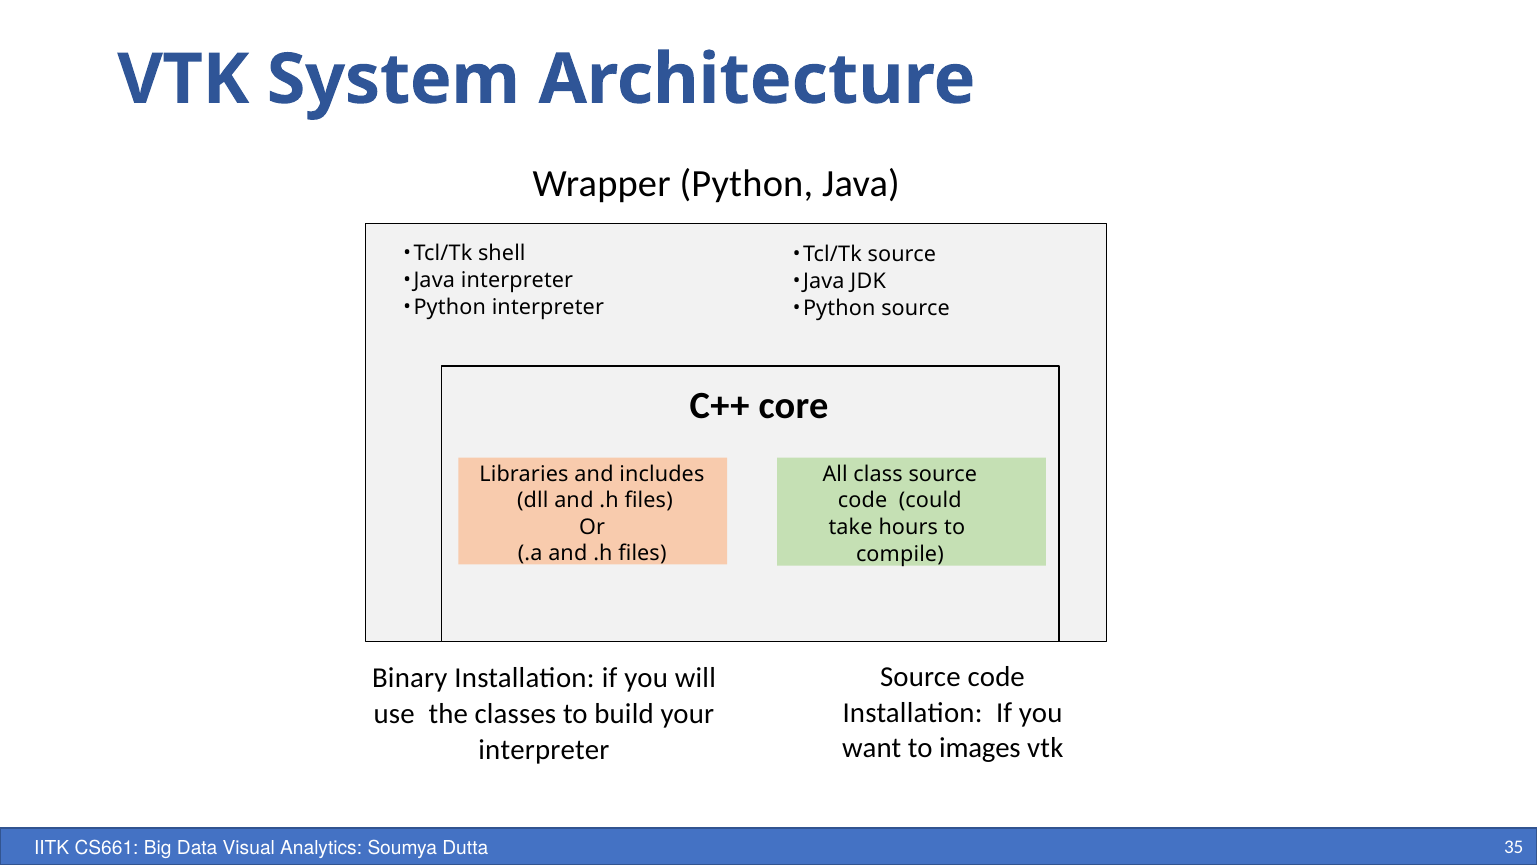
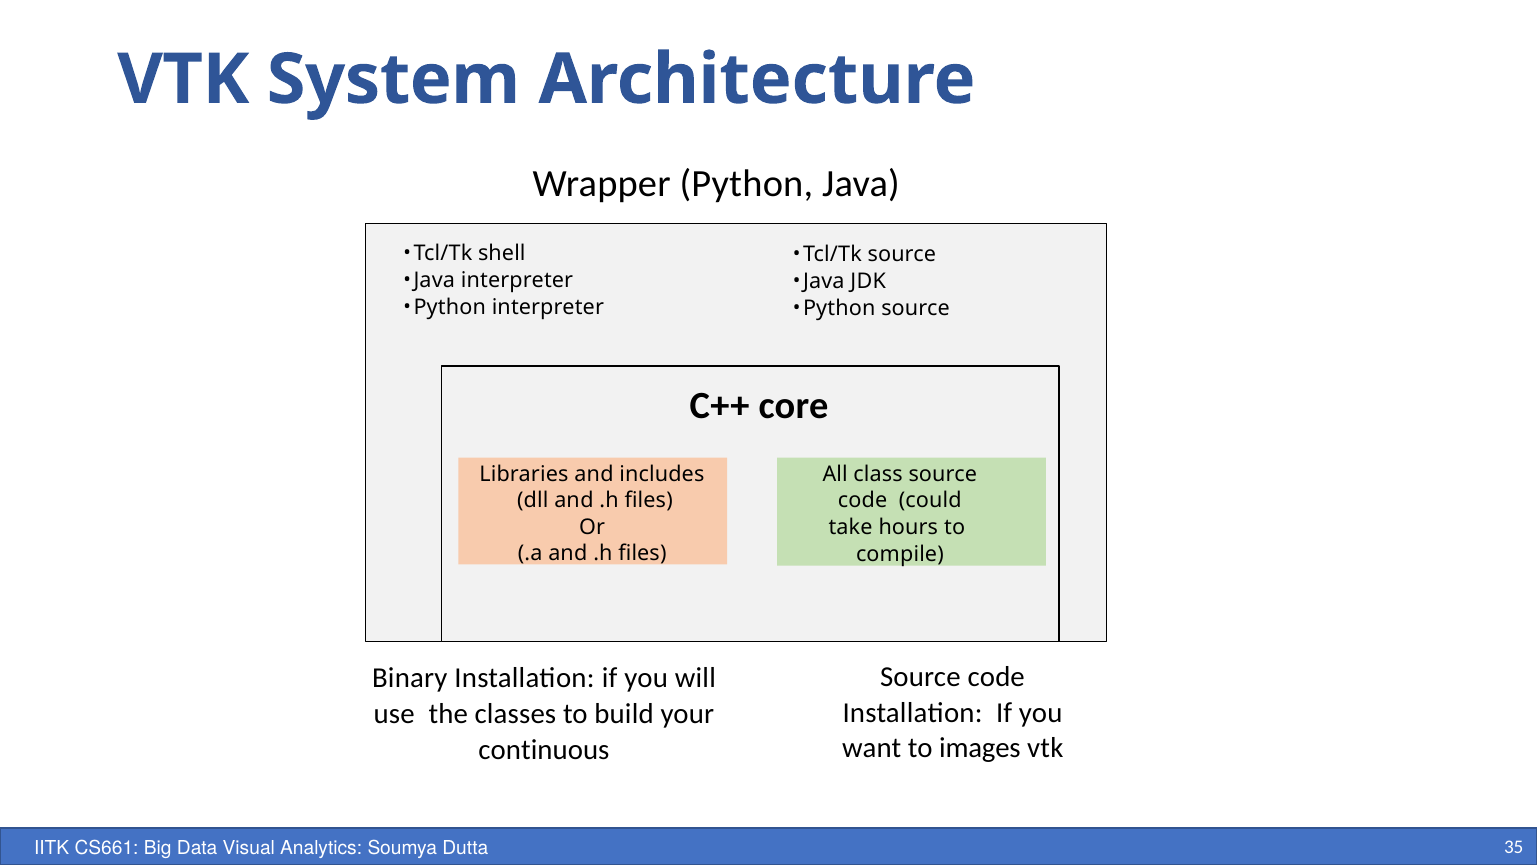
interpreter: interpreter -> continuous (544, 749)
